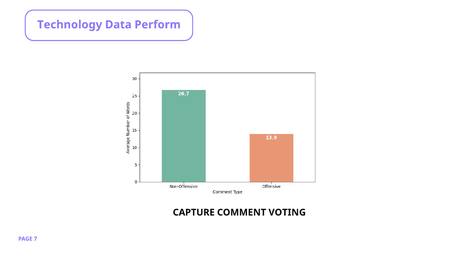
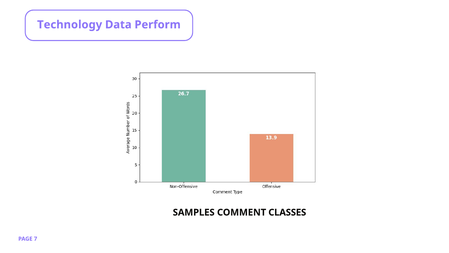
CAPTURE: CAPTURE -> SAMPLES (194, 212)
VOTING: VOTING -> CLASSES (287, 212)
